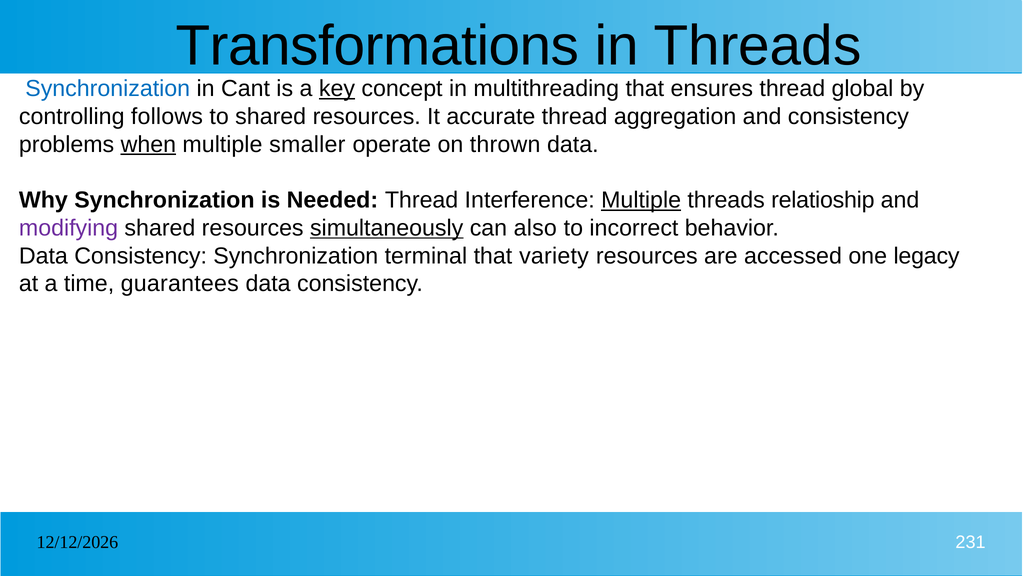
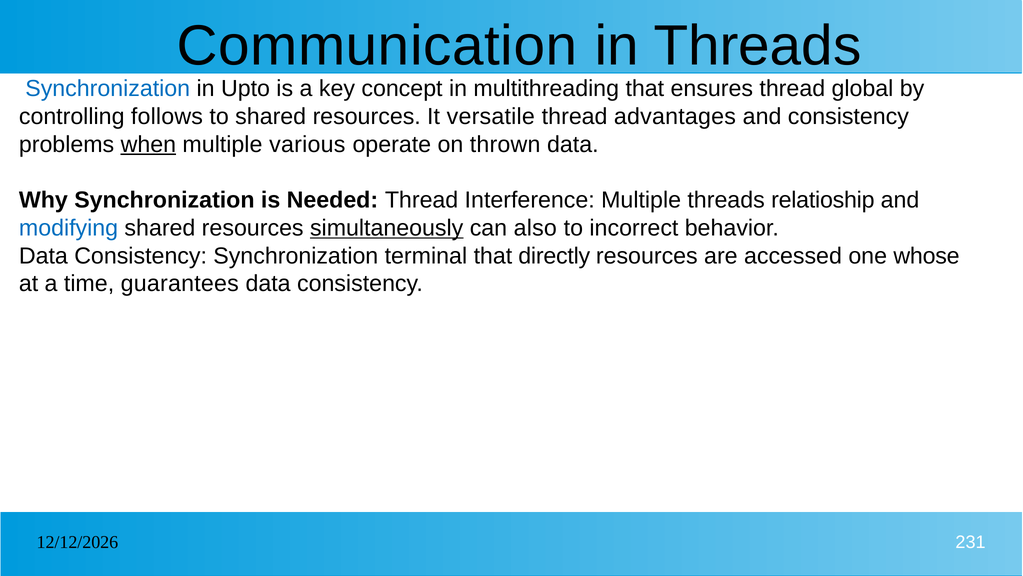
Transformations: Transformations -> Communication (377, 46)
Cant: Cant -> Upto (246, 89)
key underline: present -> none (337, 89)
accurate: accurate -> versatile (491, 116)
aggregation: aggregation -> advantages (675, 116)
smaller: smaller -> various (307, 144)
Multiple underline: present -> none (641, 200)
modifying colour: purple -> blue (69, 228)
variety: variety -> directly (554, 256)
legacy: legacy -> whose (927, 256)
